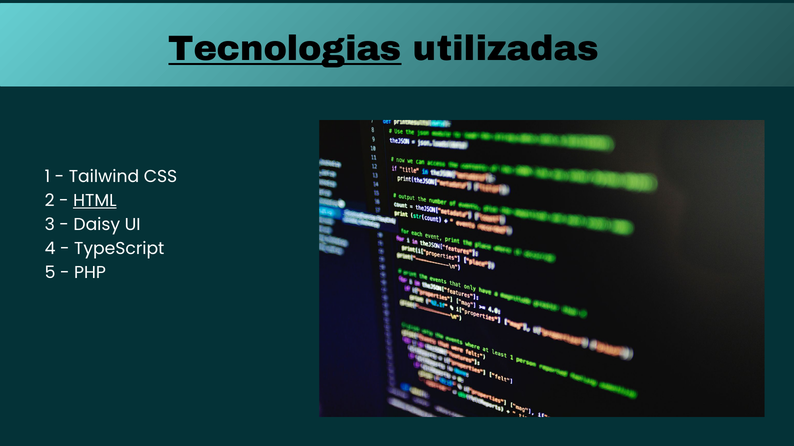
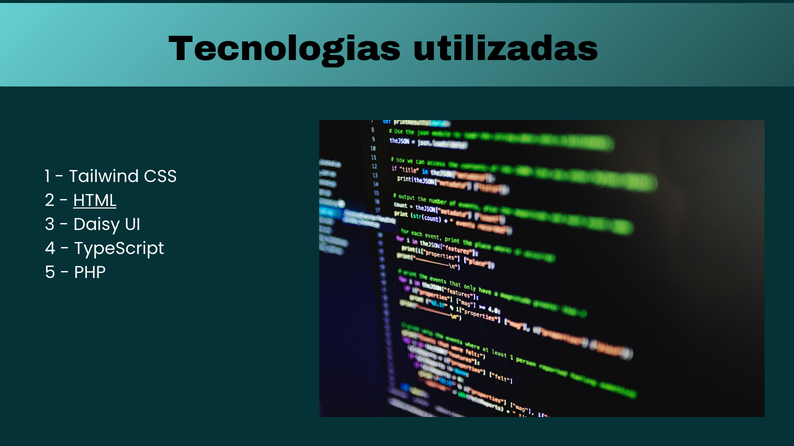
Tecnologias underline: present -> none (285, 49)
